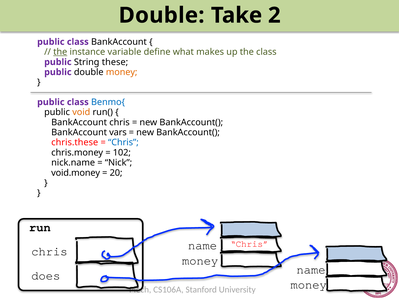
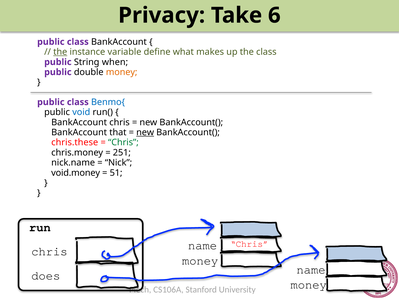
Double: Double -> Privacy (162, 15)
2: 2 -> 6 (274, 15)
these: these -> when (115, 62)
void colour: orange -> blue (81, 112)
vars: vars -> that (118, 132)
new underline: none -> present (145, 132)
Chris colour: blue -> green (123, 143)
102: 102 -> 251 (122, 153)
20: 20 -> 51 (116, 173)
